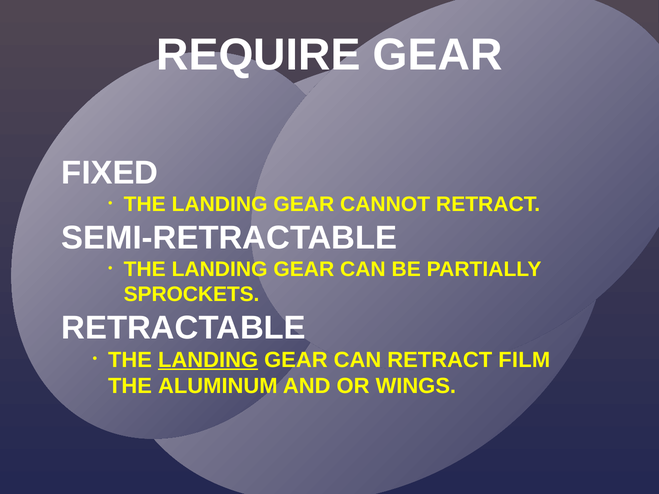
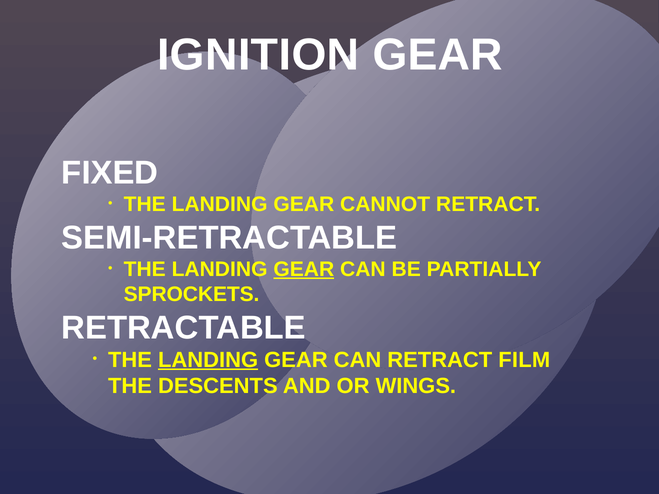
REQUIRE: REQUIRE -> IGNITION (258, 55)
GEAR underline: none -> present (304, 269)
ALUMINUM: ALUMINUM -> DESCENTS (218, 386)
